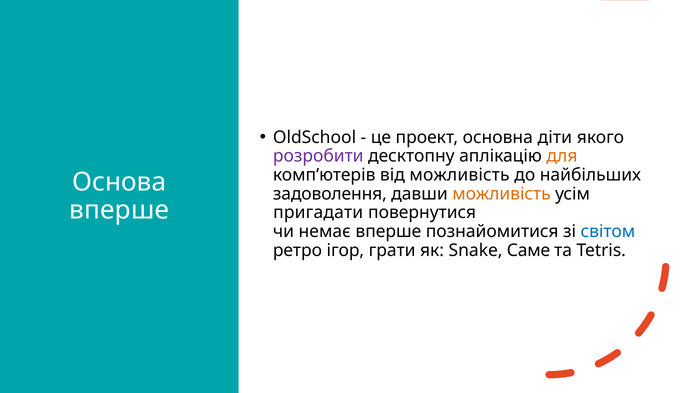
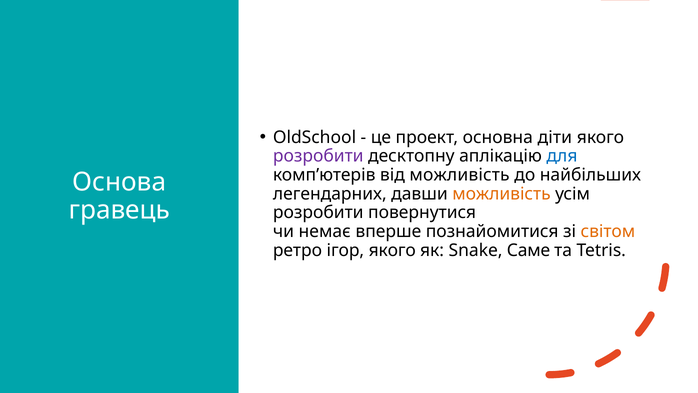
для colour: orange -> blue (562, 156)
задоволення: задоволення -> легендарних (330, 194)
вперше: вперше -> гравець (119, 210)
пригадати: пригадати -> розробити (318, 212)
світом colour: blue -> orange (608, 231)
ігор грати: грати -> якого (392, 250)
